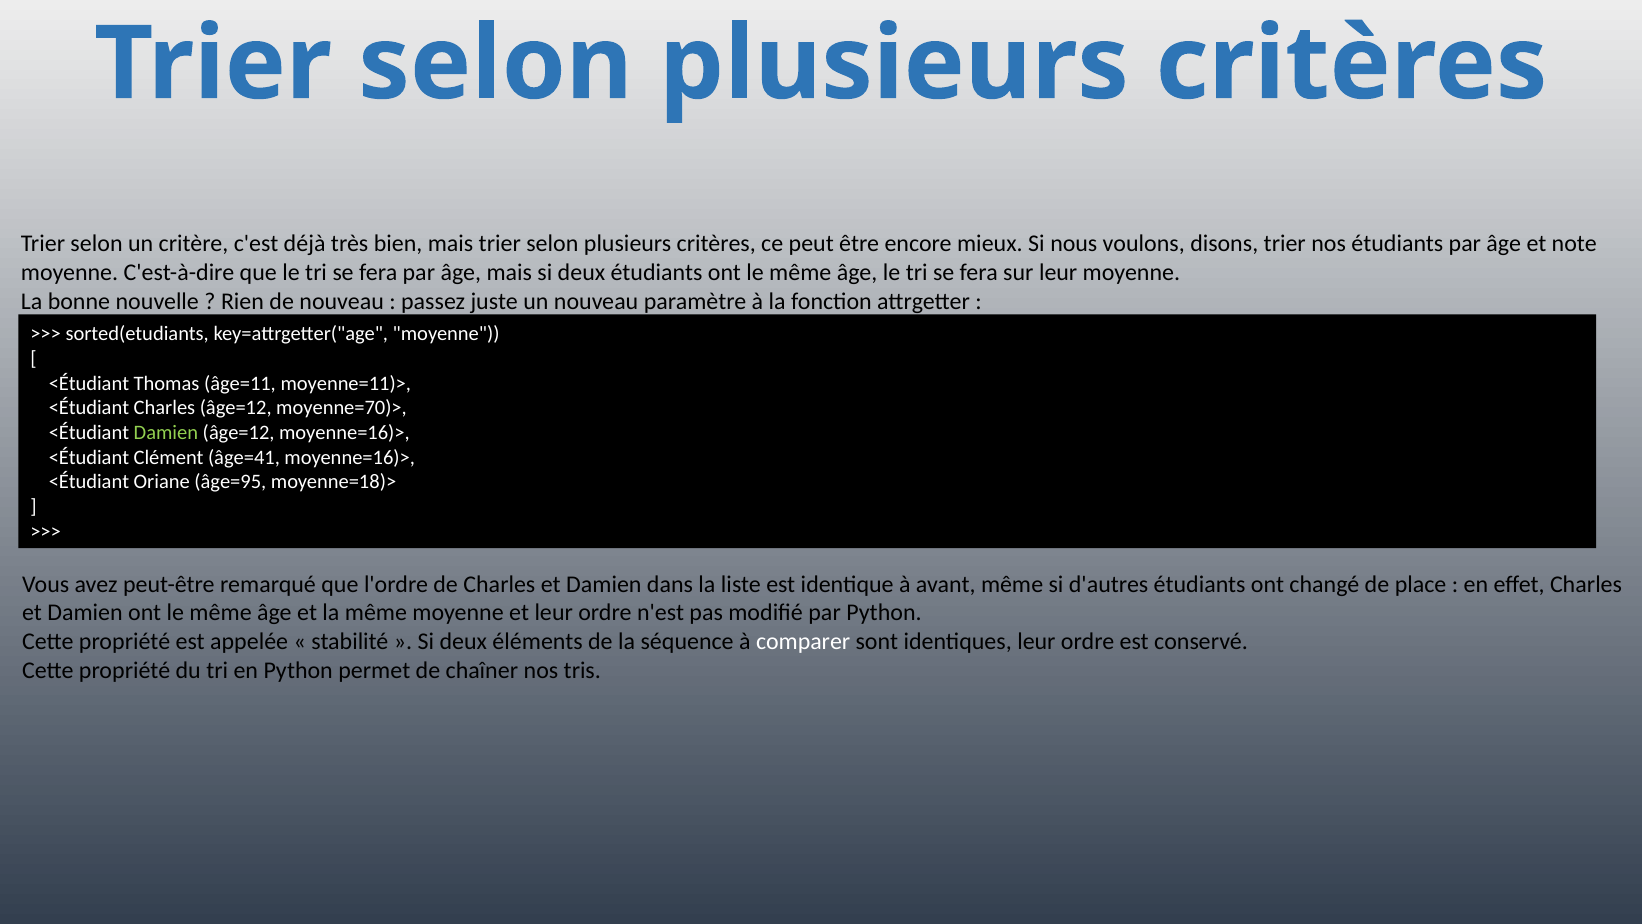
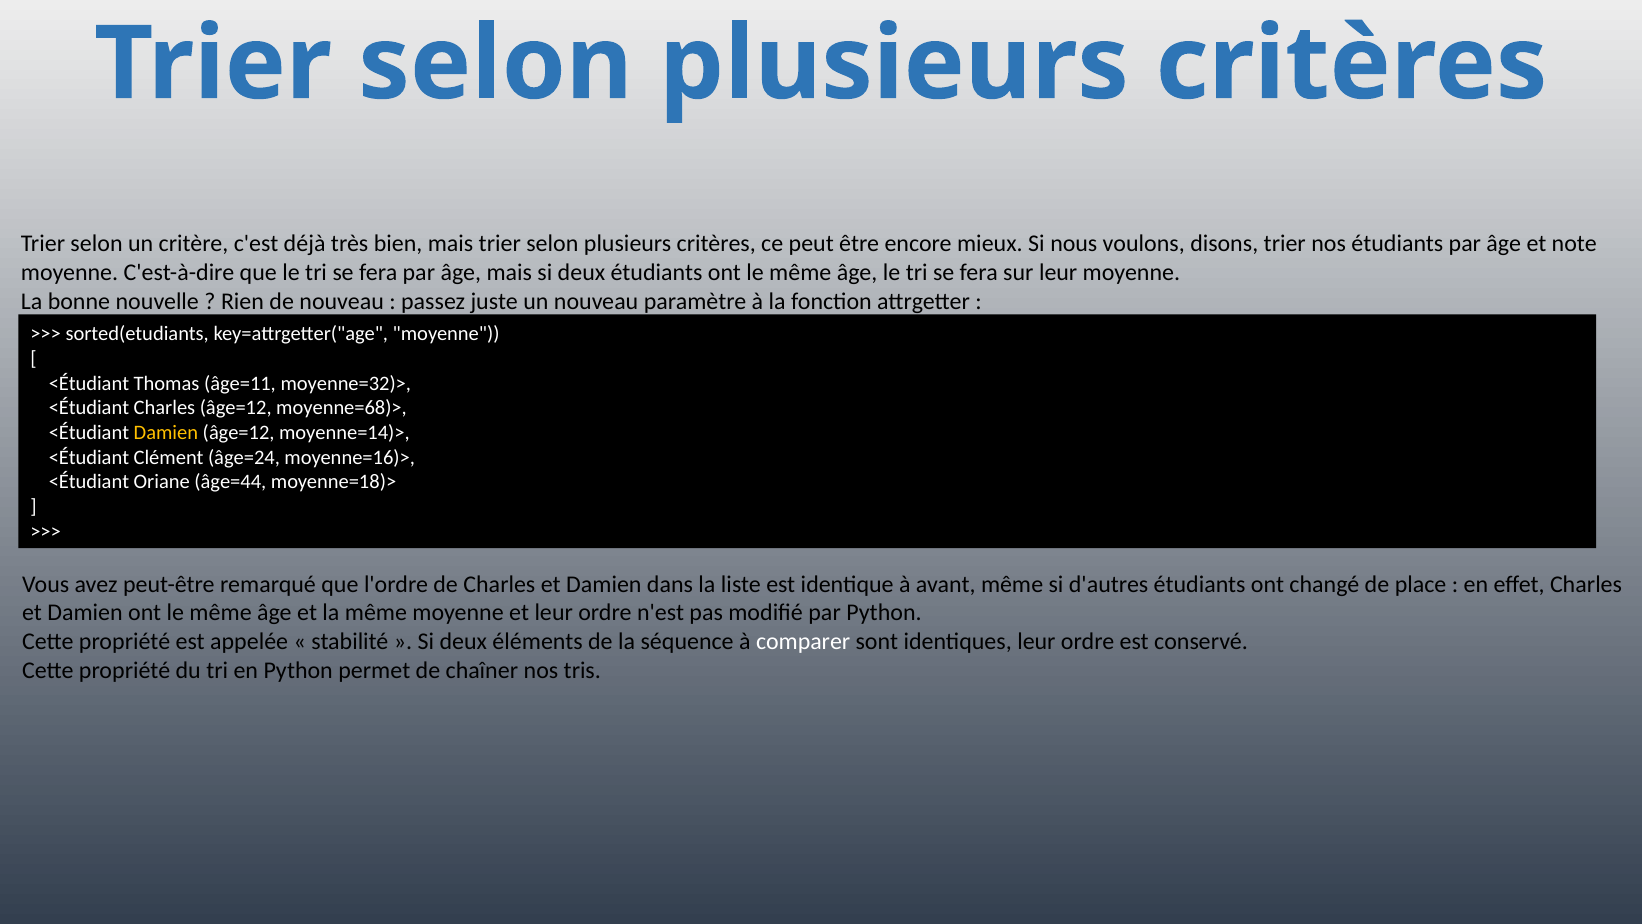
moyenne=11)>: moyenne=11)> -> moyenne=32)> (346, 383)
moyenne=70)>: moyenne=70)> -> moyenne=68)> (342, 408)
Damien colour: light green -> yellow (166, 433)
âge=12 moyenne=16)>: moyenne=16)> -> moyenne=14)> (344, 433)
âge=41: âge=41 -> âge=24 (244, 457)
âge=95: âge=95 -> âge=44 (230, 482)
